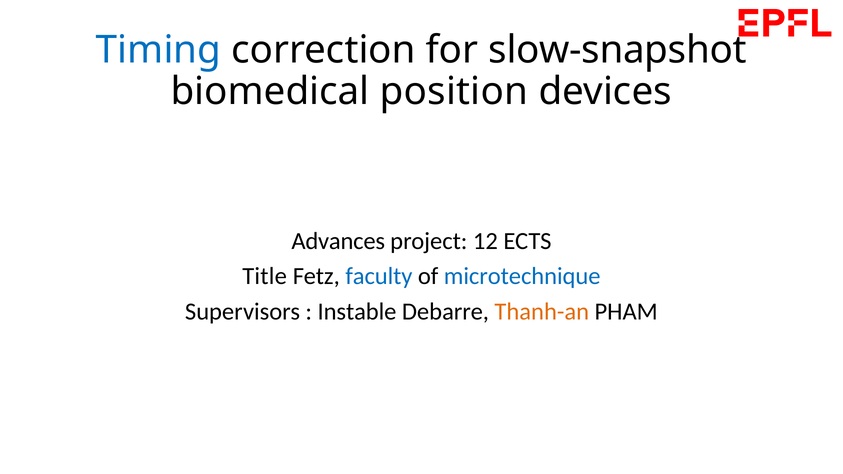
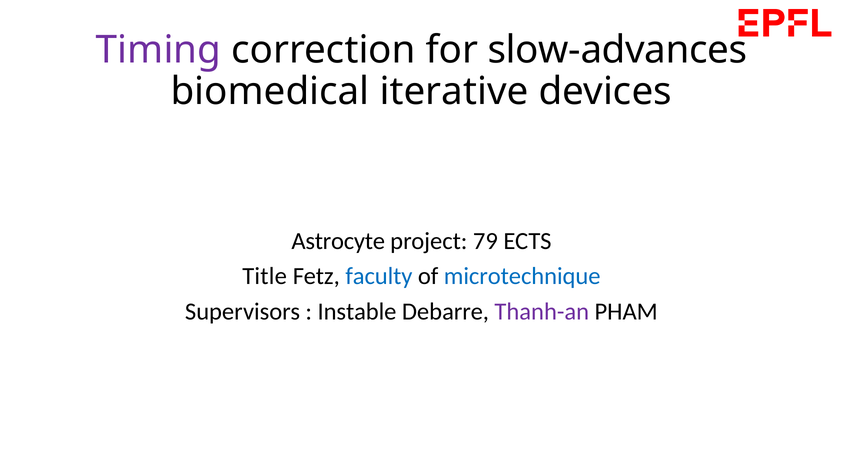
Timing colour: blue -> purple (159, 50)
slow-snapshot: slow-snapshot -> slow-advances (618, 50)
position: position -> iterative (454, 92)
Advances: Advances -> Astrocyte (338, 241)
12: 12 -> 79 (485, 241)
Thanh-an colour: orange -> purple (542, 312)
